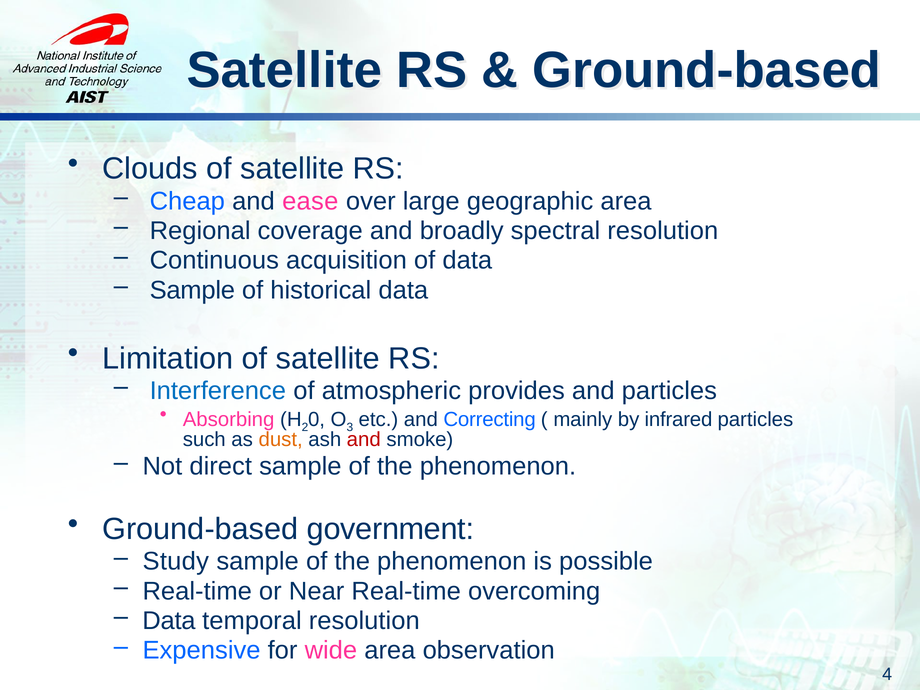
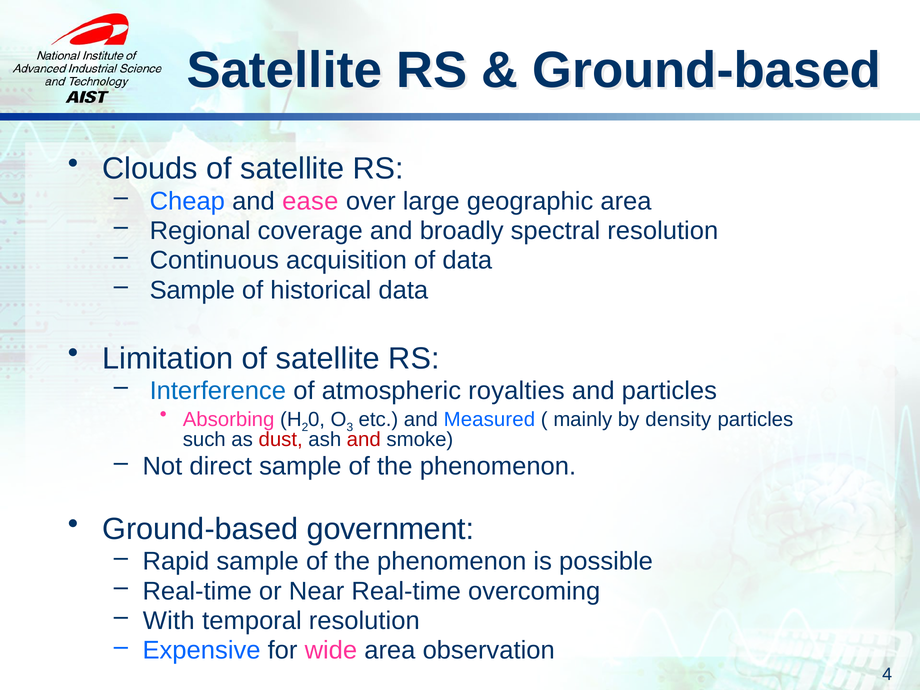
provides: provides -> royalties (516, 391)
Correcting: Correcting -> Measured (489, 419)
infrared: infrared -> density (678, 419)
dust colour: orange -> red (281, 440)
Study: Study -> Rapid (176, 561)
Data: Data -> With (169, 621)
